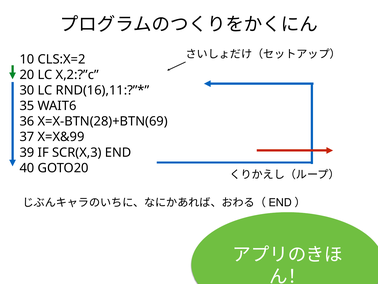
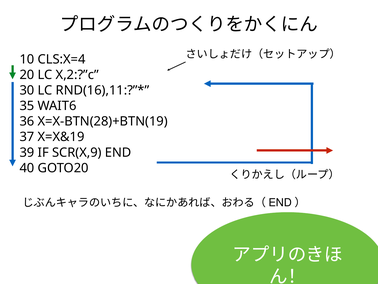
CLS:X=2: CLS:X=2 -> CLS:X=4 (62, 59)
X=X-BTN(28)+BTN(69: X=X-BTN(28)+BTN(69 -> X=X-BTN(28)+BTN(19 (103, 121)
X=X&99: X=X&99 -> X=X&19 (61, 137)
SCR(X,3: SCR(X,3 -> SCR(X,9 (77, 152)
